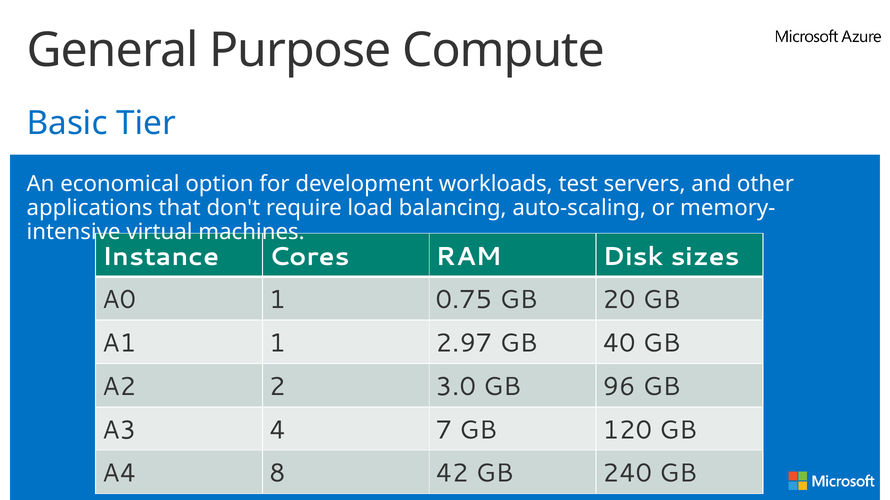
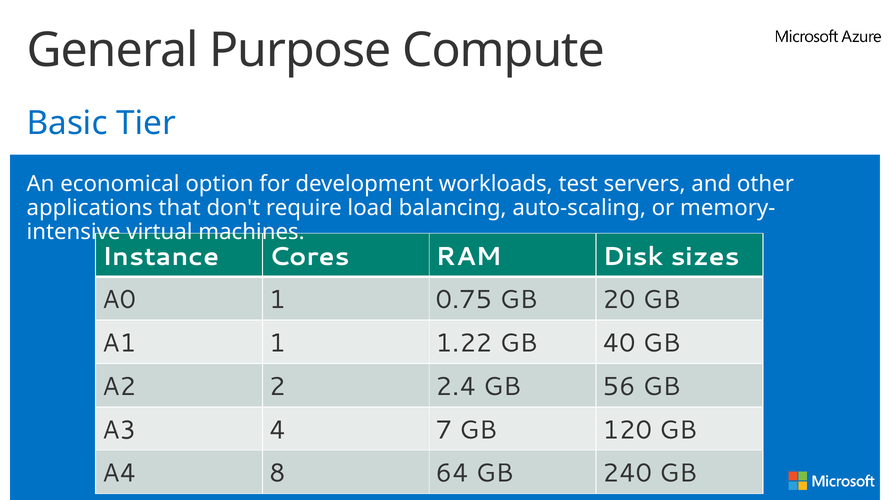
2.97: 2.97 -> 1.22 (464, 344)
3.0: 3.0 -> 2.4 (456, 387)
96: 96 -> 56 (619, 387)
42: 42 -> 64 (452, 474)
